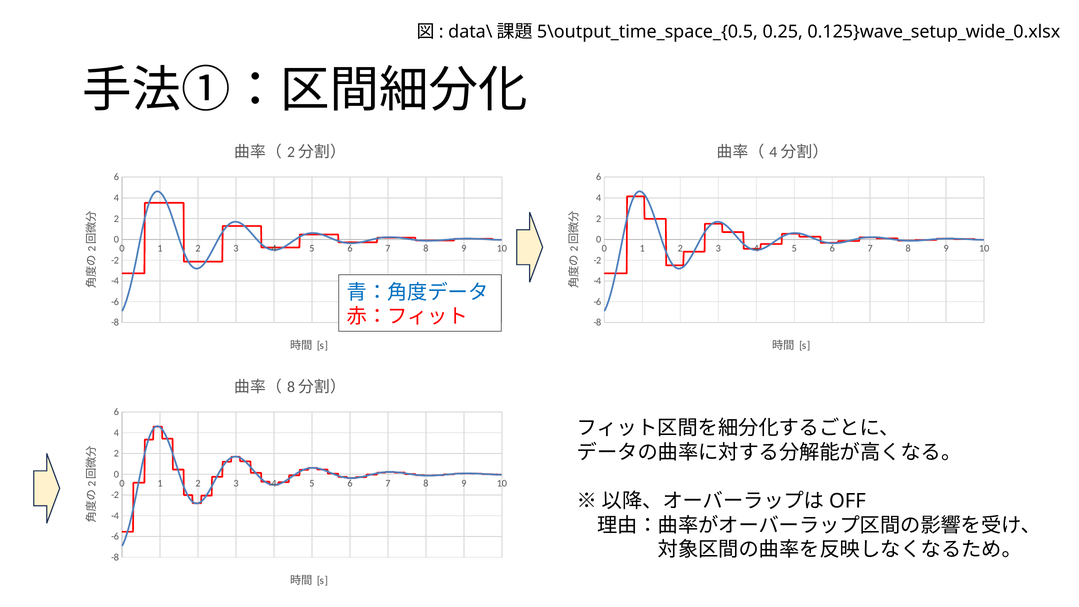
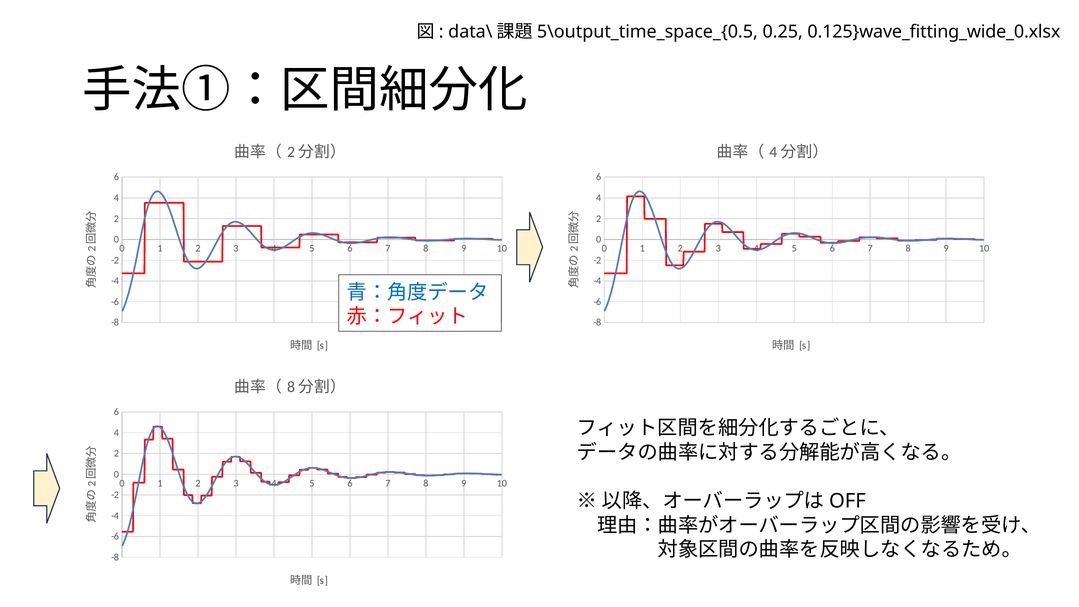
0.125}wave_setup_wide_0.xlsx: 0.125}wave_setup_wide_0.xlsx -> 0.125}wave_fitting_wide_0.xlsx (934, 32)
